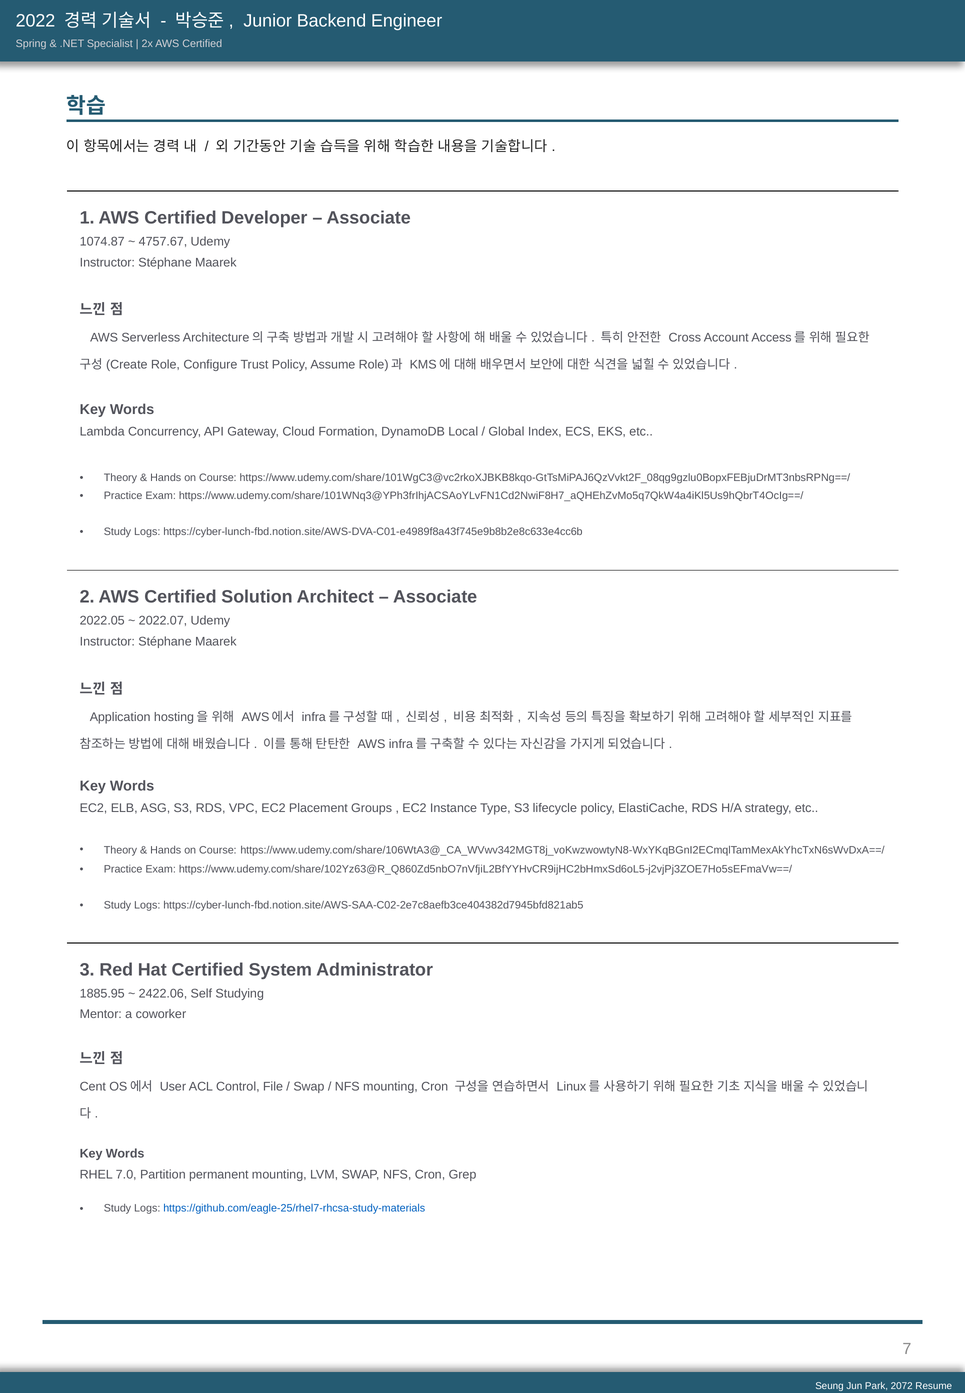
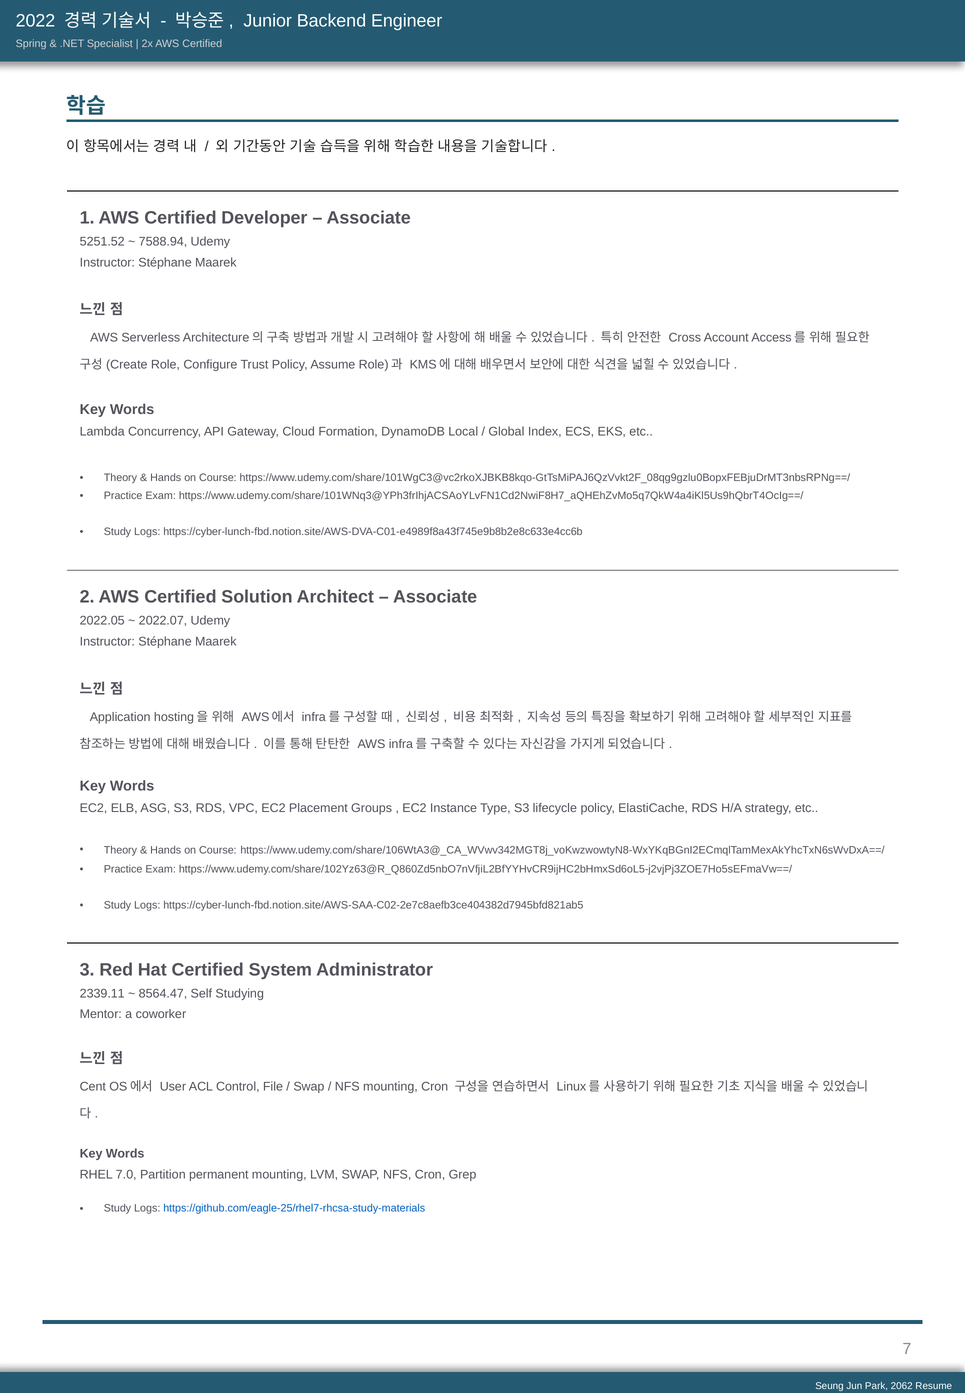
1074.87: 1074.87 -> 5251.52 (102, 242)
4757.67: 4757.67 -> 7588.94 (163, 242)
1885.95: 1885.95 -> 2339.11 (102, 994)
2422.06: 2422.06 -> 8564.47 (163, 994)
2072: 2072 -> 2062 (902, 1387)
